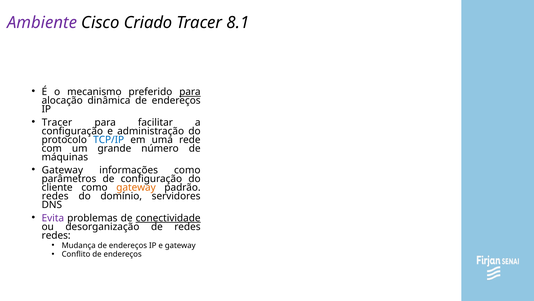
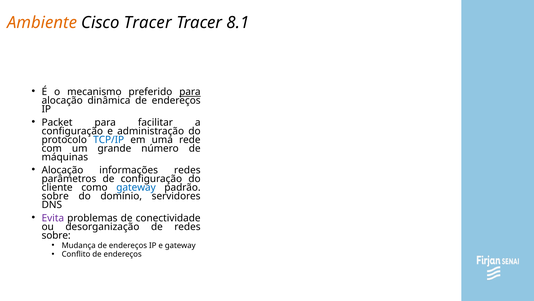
Ambiente colour: purple -> orange (42, 22)
Cisco Criado: Criado -> Tracer (148, 22)
Tracer: Tracer -> Packet (57, 122)
Gateway: Gateway -> Alocação (62, 170)
informações como: como -> redes (187, 170)
gateway colour: orange -> blue (136, 187)
redes: redes -> sobre (55, 196)
conectividade underline: present -> none (168, 218)
redes: redes -> sobre (56, 235)
